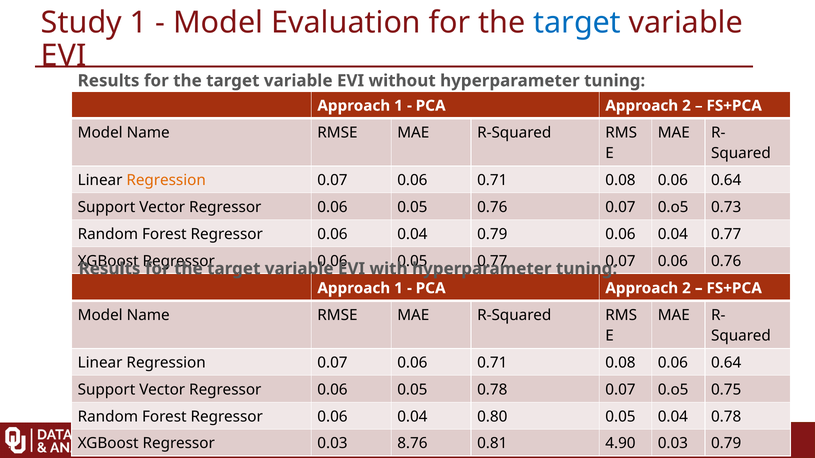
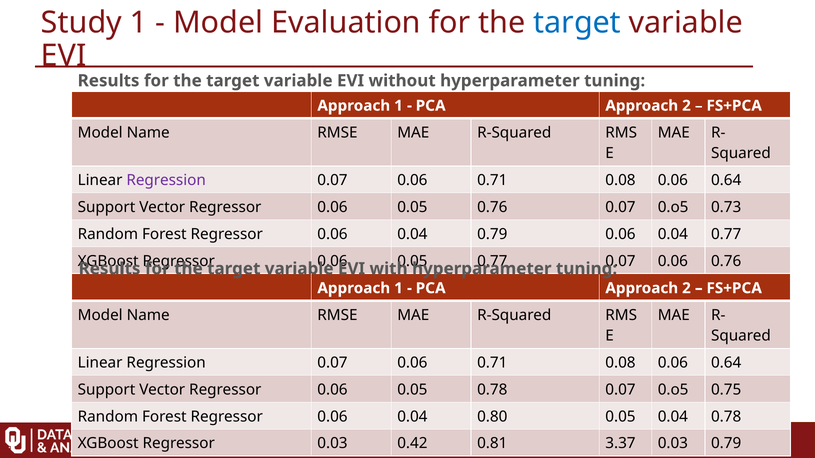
Regression colour: orange -> purple (166, 180)
8.76: 8.76 -> 0.42 (412, 444)
4.90: 4.90 -> 3.37 (620, 444)
